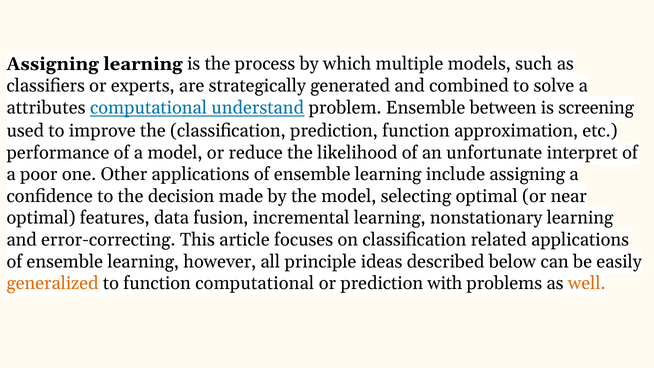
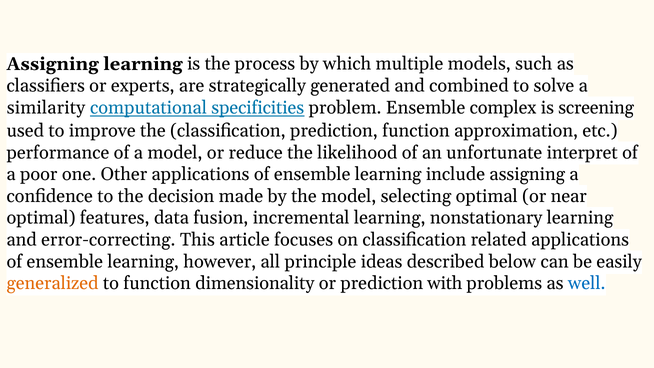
attributes: attributes -> similarity (46, 108)
understand: understand -> specificities (258, 108)
between: between -> complex (503, 108)
function computational: computational -> dimensionality (255, 283)
well colour: orange -> blue (587, 283)
